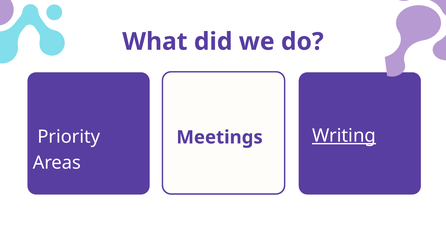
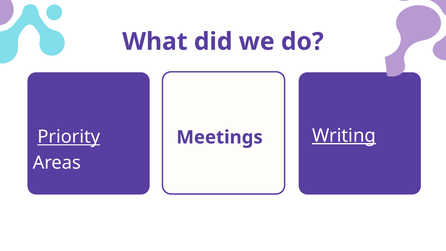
Priority underline: none -> present (69, 137)
